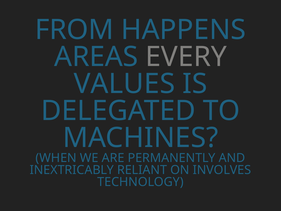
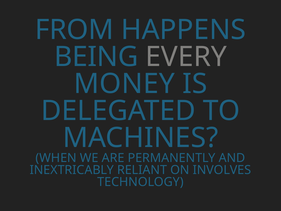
AREAS: AREAS -> BEING (96, 57)
VALUES: VALUES -> MONEY (124, 84)
